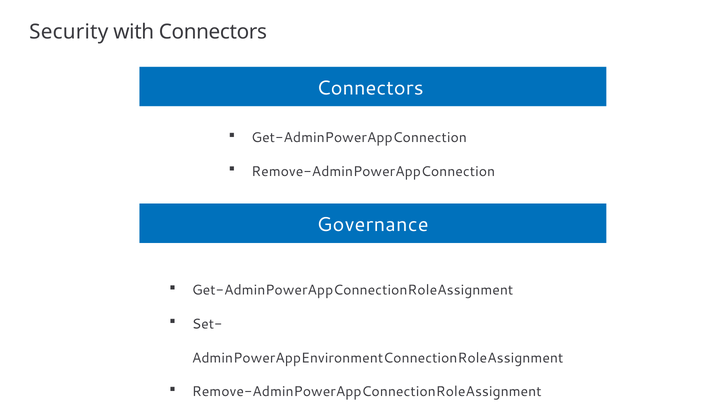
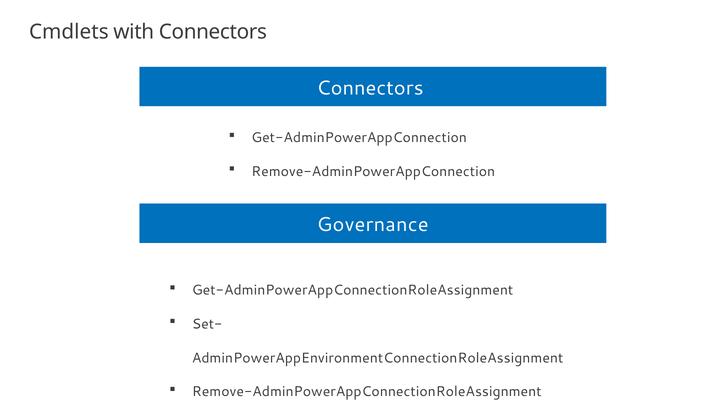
Security: Security -> Cmdlets (69, 32)
